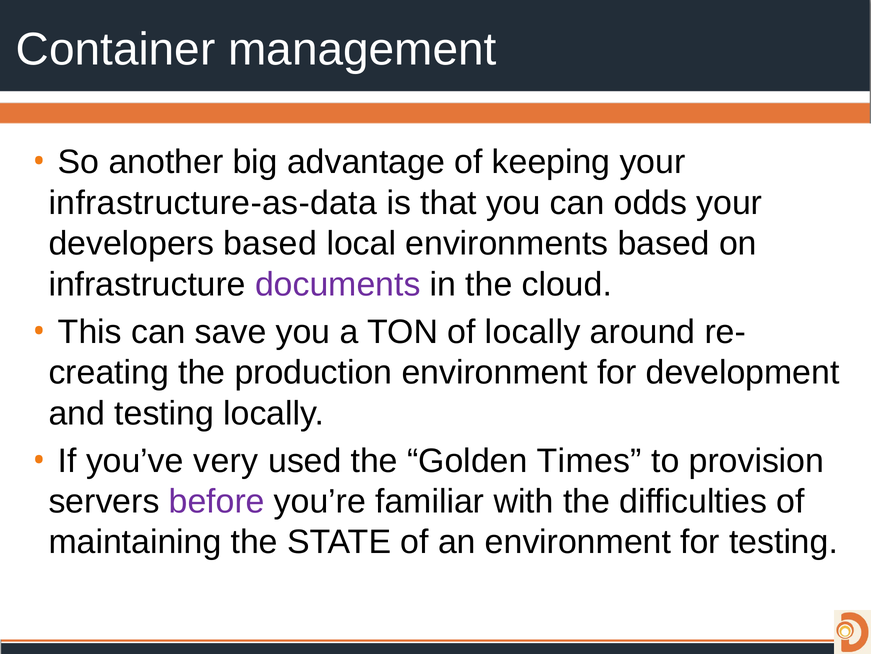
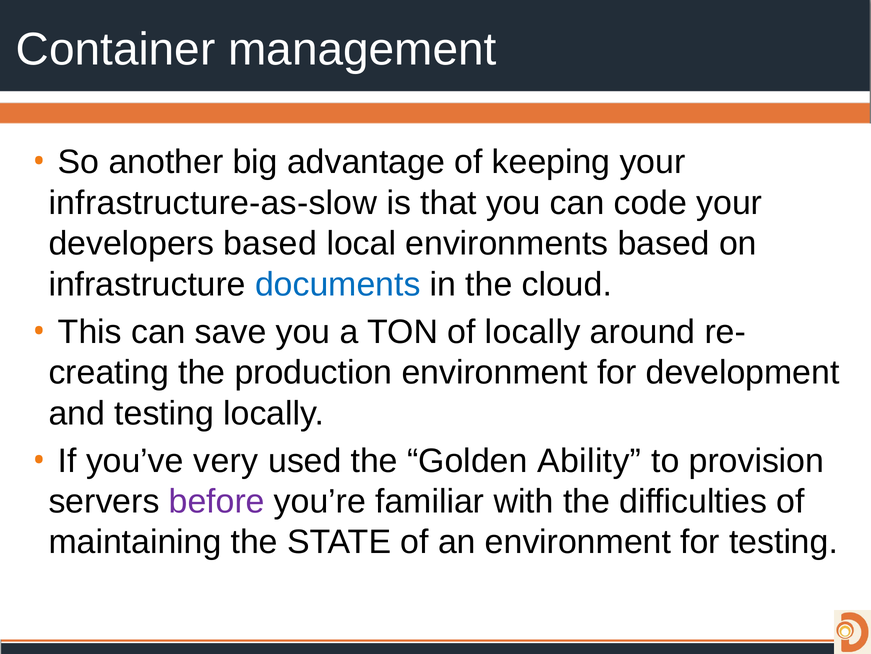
infrastructure-as-data: infrastructure-as-data -> infrastructure-as-slow (213, 203)
odds: odds -> code (650, 203)
documents colour: purple -> blue (338, 284)
Times: Times -> Ability (589, 460)
